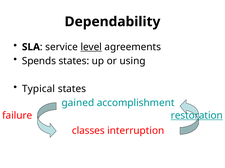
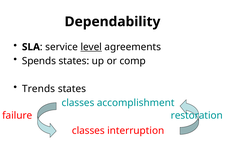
using: using -> comp (133, 61)
Typical: Typical -> Trends (39, 89)
gained: gained -> classes (78, 103)
restoration underline: present -> none (197, 116)
